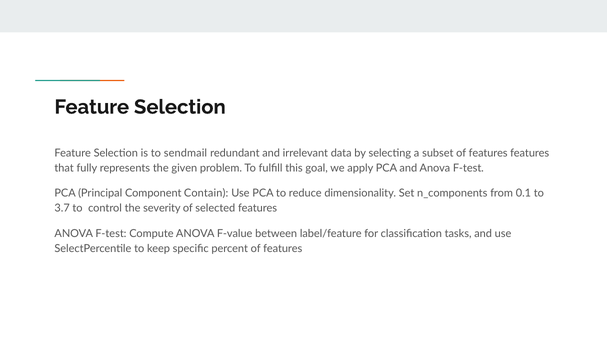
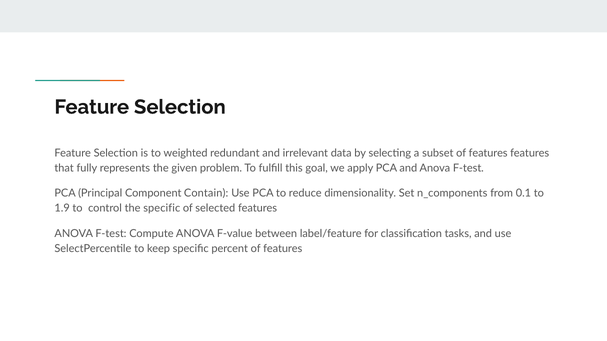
sendmail: sendmail -> weighted (186, 153)
3.7: 3.7 -> 1.9 (62, 209)
the severity: severity -> specific (162, 209)
